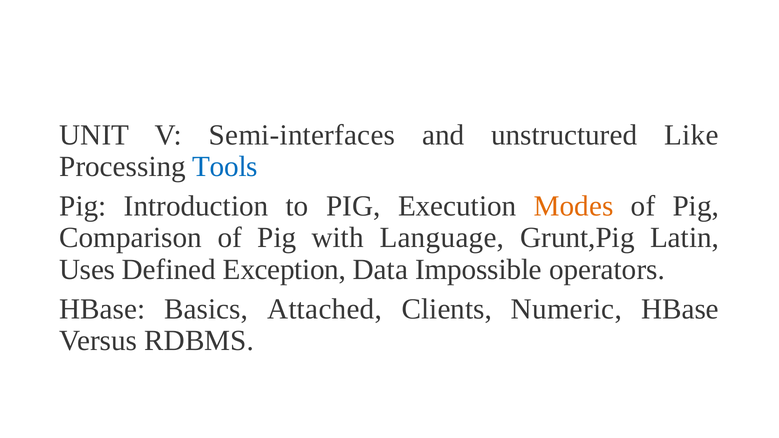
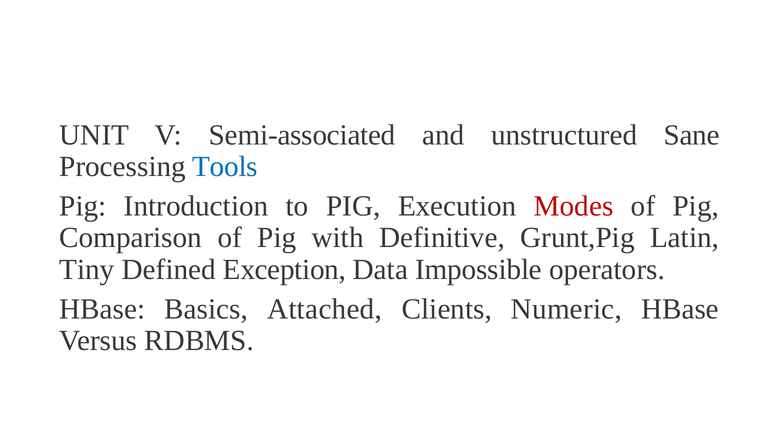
Semi-interfaces: Semi-interfaces -> Semi-associated (302, 135)
Like: Like -> Sane (692, 135)
Modes colour: orange -> red (574, 206)
Language: Language -> Definitive (442, 238)
Uses: Uses -> Tiny (87, 270)
